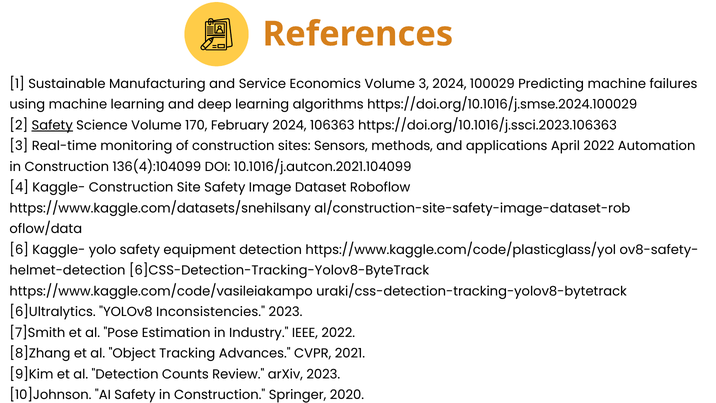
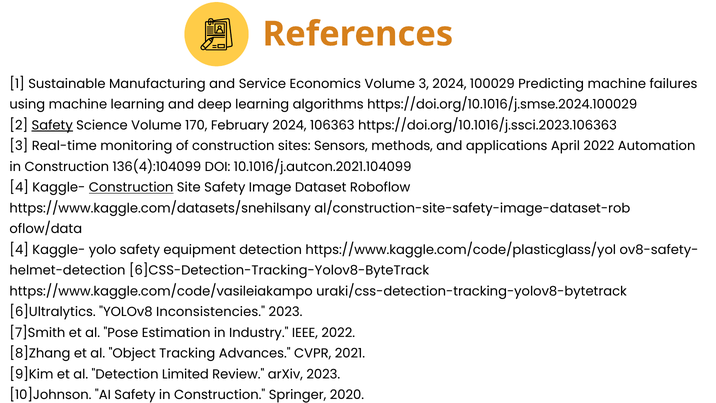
Construction underline: none -> present (131, 187)
6: 6 -> 4 (19, 250)
Counts: Counts -> Limited (185, 374)
